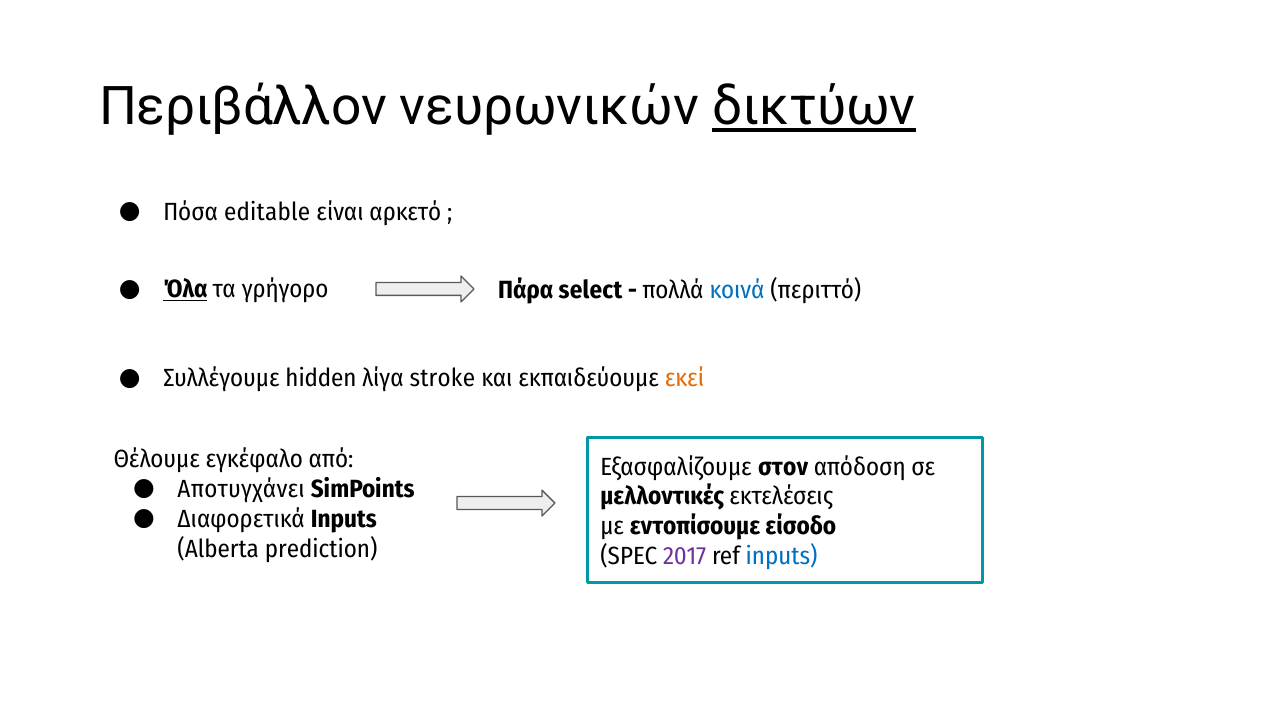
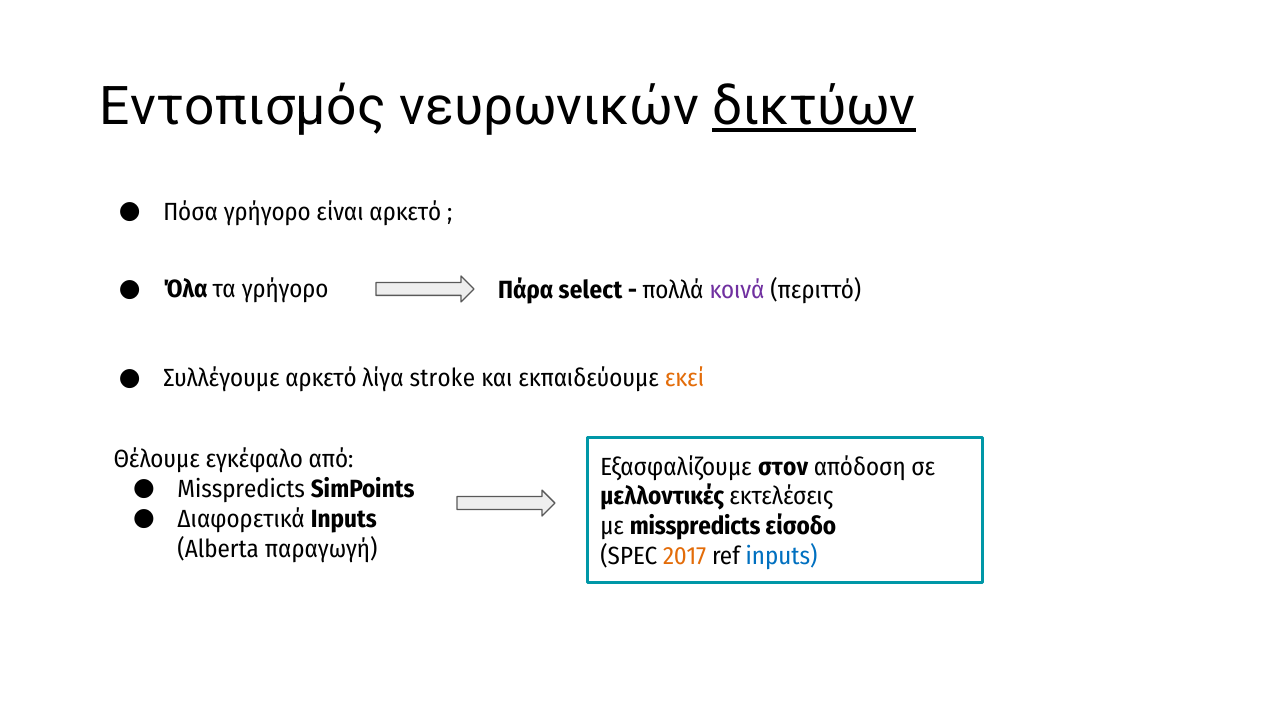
Περιβάλλον: Περιβάλλον -> Εντοπισμός (243, 107)
Πόσα editable: editable -> γρήγορο (267, 212)
Όλα underline: present -> none (185, 289)
κοινά colour: blue -> purple (737, 290)
Συλλέγουμε hidden: hidden -> αρκετό (321, 378)
Αποτυγχάνει: Αποτυγχάνει -> Misspredicts (241, 489)
με εντοπίσουμε: εντοπίσουμε -> misspredicts (695, 526)
prediction: prediction -> παραγωγή (321, 549)
2017 colour: purple -> orange (685, 556)
